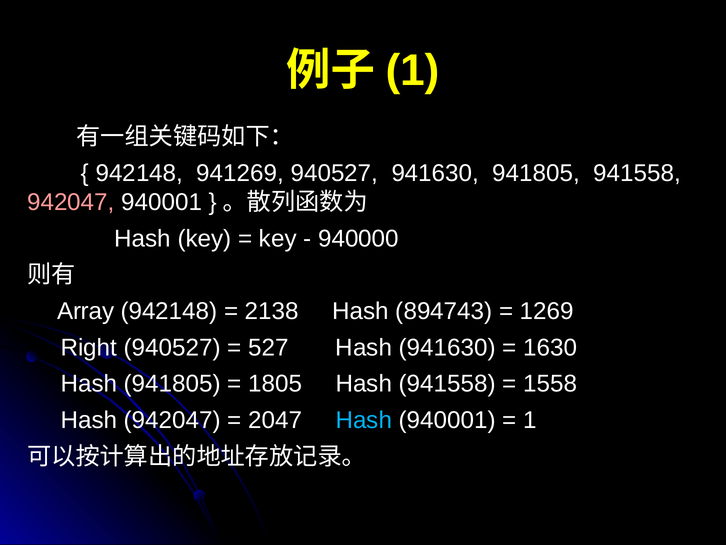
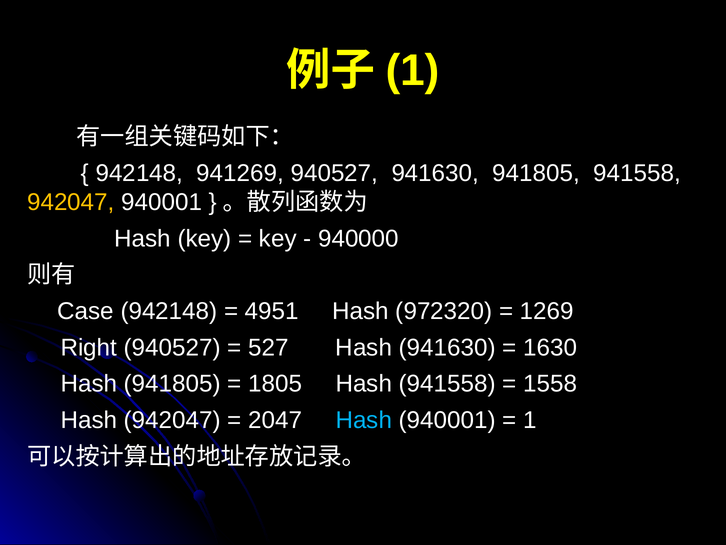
942047 colour: pink -> yellow (71, 202)
Array: Array -> Case (86, 311)
2138: 2138 -> 4951 (272, 311)
894743: 894743 -> 972320 (444, 311)
